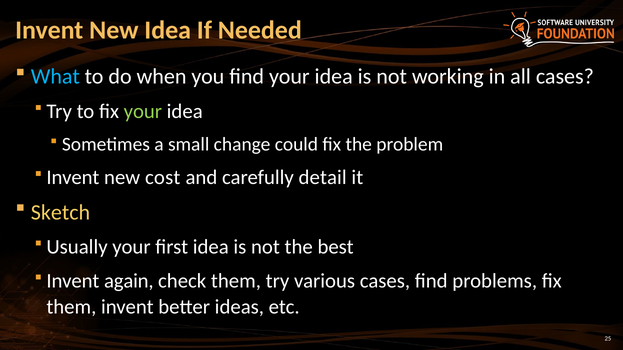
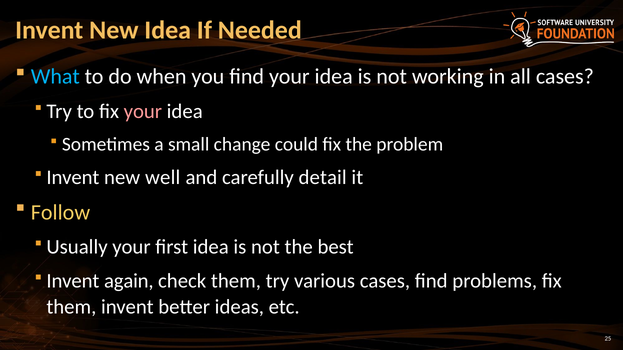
your colour: light green -> pink (143, 111)
cost: cost -> well (163, 178)
Sketch: Sketch -> Follow (60, 213)
